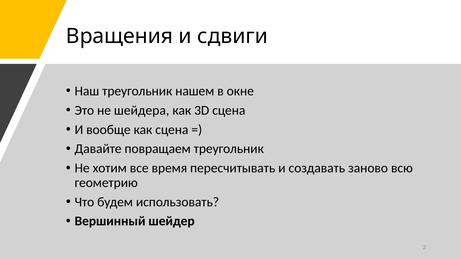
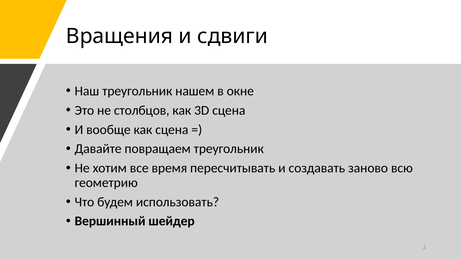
шейдера: шейдера -> столбцов (142, 110)
